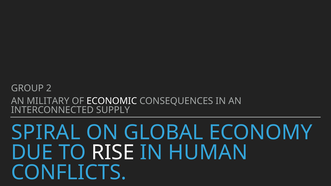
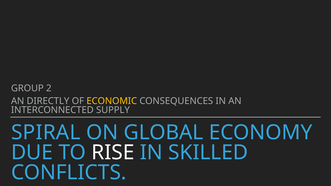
MILITARY: MILITARY -> DIRECTLY (48, 101)
ECONOMIC colour: white -> yellow (112, 101)
HUMAN: HUMAN -> SKILLED (208, 153)
